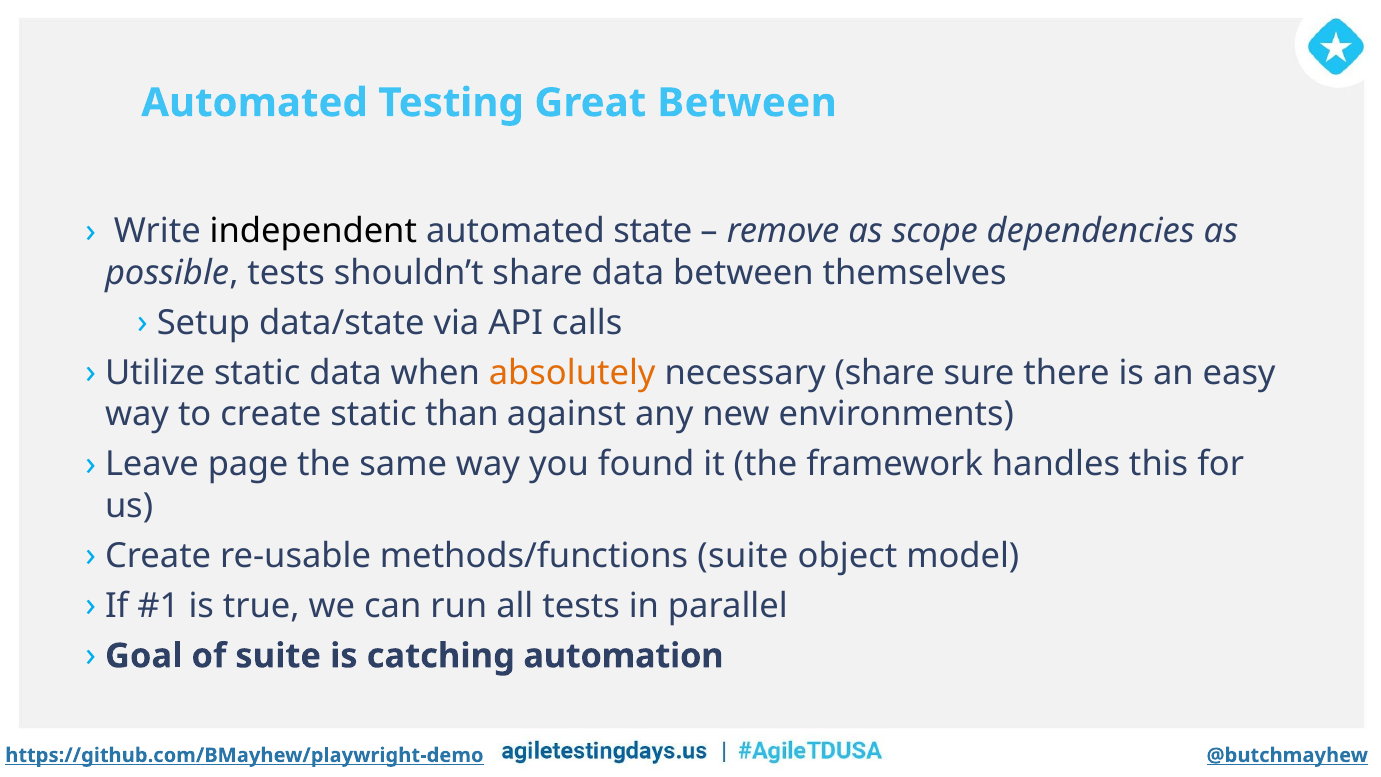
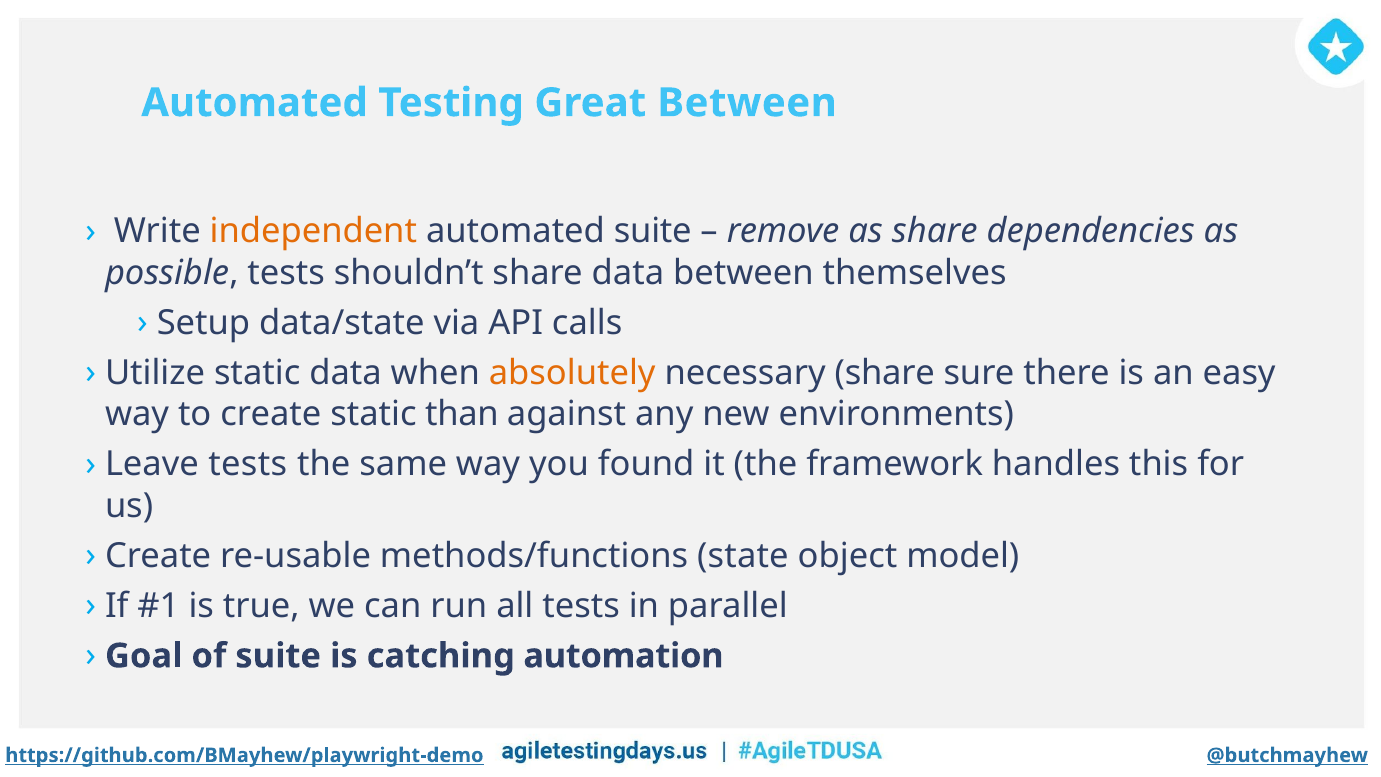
independent colour: black -> orange (313, 231)
automated state: state -> suite (653, 231)
as scope: scope -> share (935, 231)
Leave page: page -> tests (248, 464)
methods/functions suite: suite -> state (743, 556)
